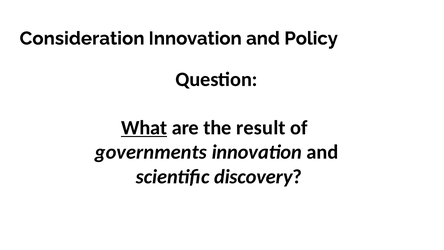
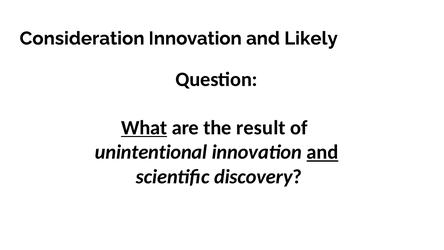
Policy: Policy -> Likely (311, 38)
governments: governments -> unintentional (151, 152)
and underline: none -> present (322, 152)
